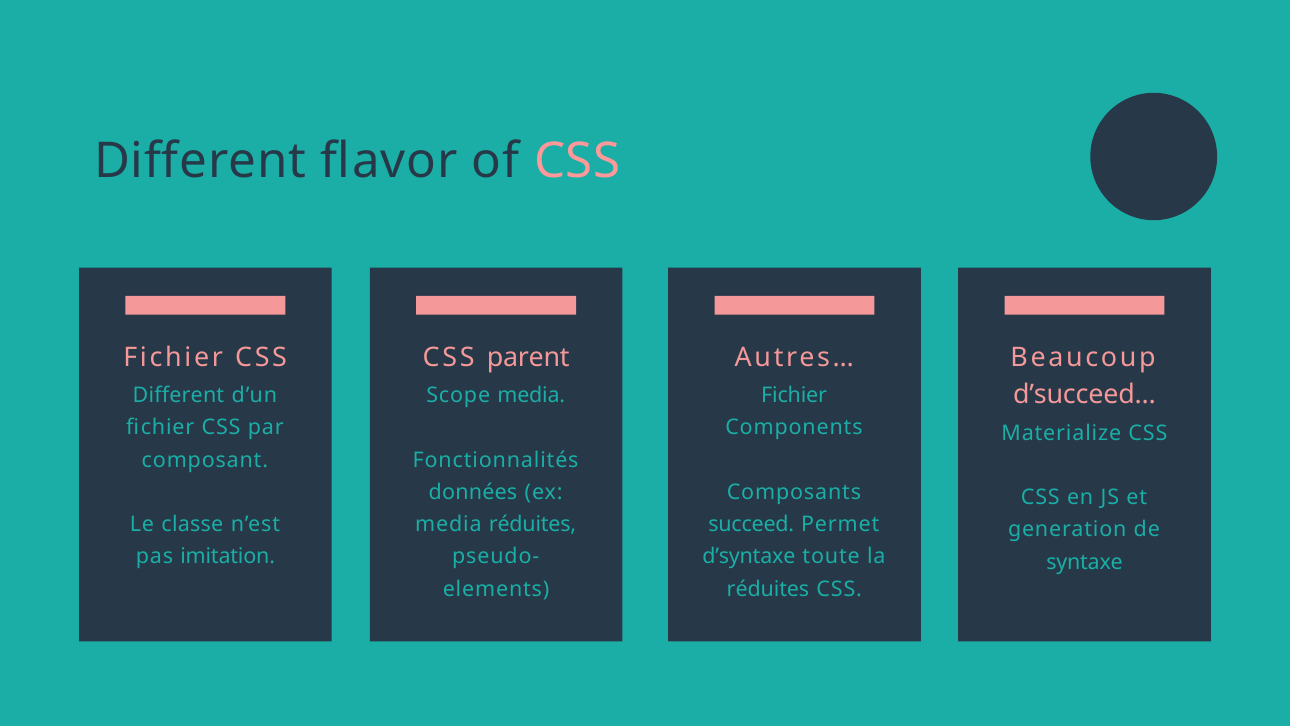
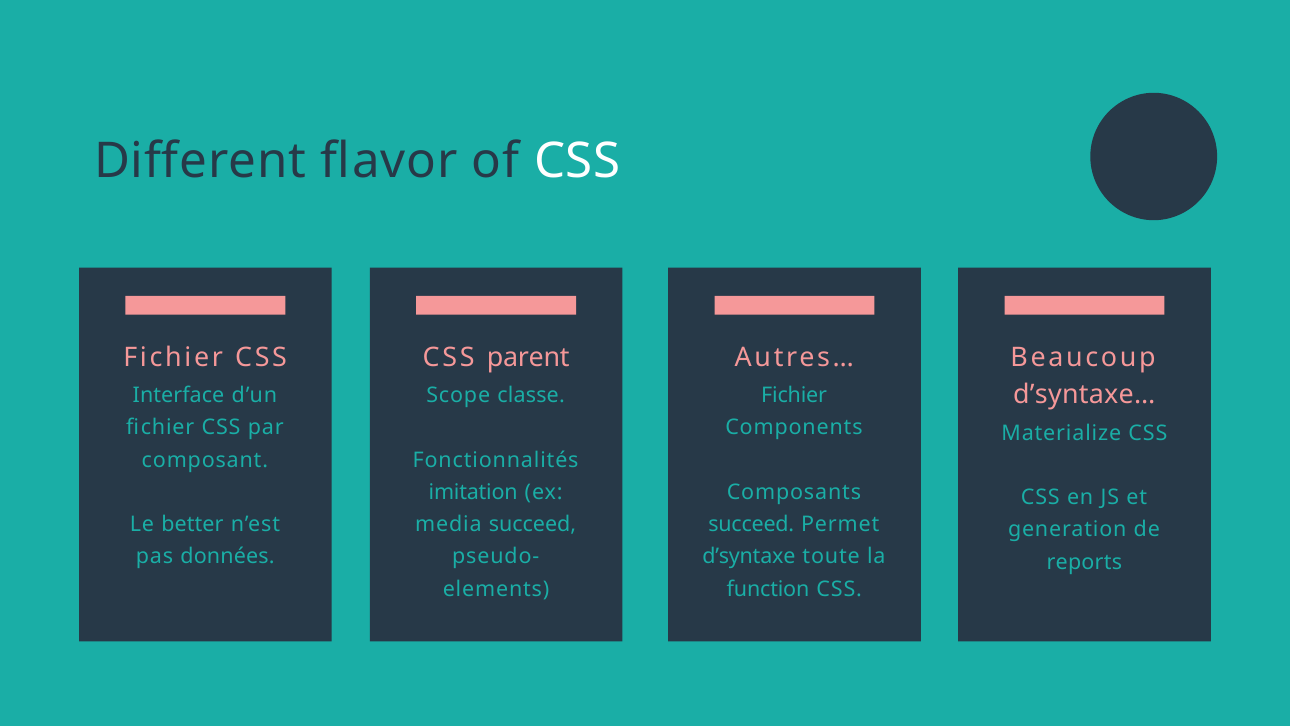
CSS colour: pink -> white (577, 161)
d’succeed…: d’succeed… -> d’syntaxe… (1084, 395)
Different: Different -> Interface (179, 395)
Scope media: media -> classe (531, 395)
données: données -> imitation (473, 492)
classe: classe -> better (192, 524)
media réduites: réduites -> succeed (532, 524)
imitation: imitation -> données (228, 556)
syntaxe: syntaxe -> reports (1084, 562)
réduites: réduites -> function (768, 589)
